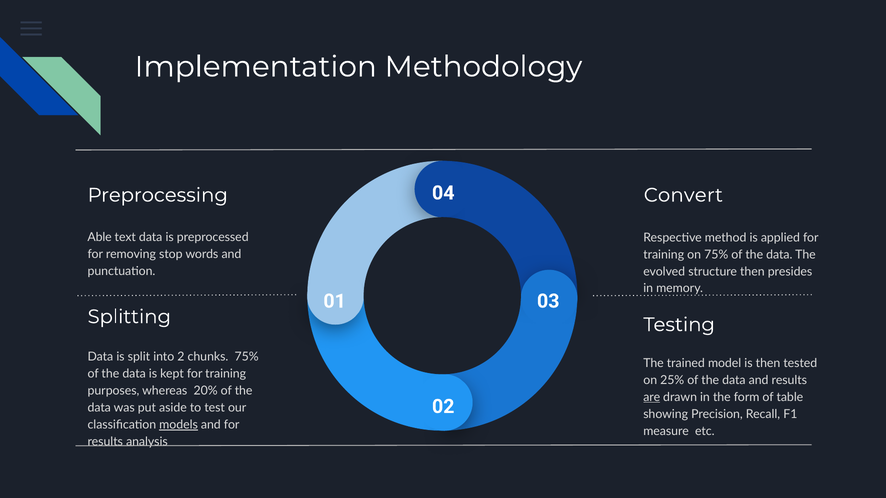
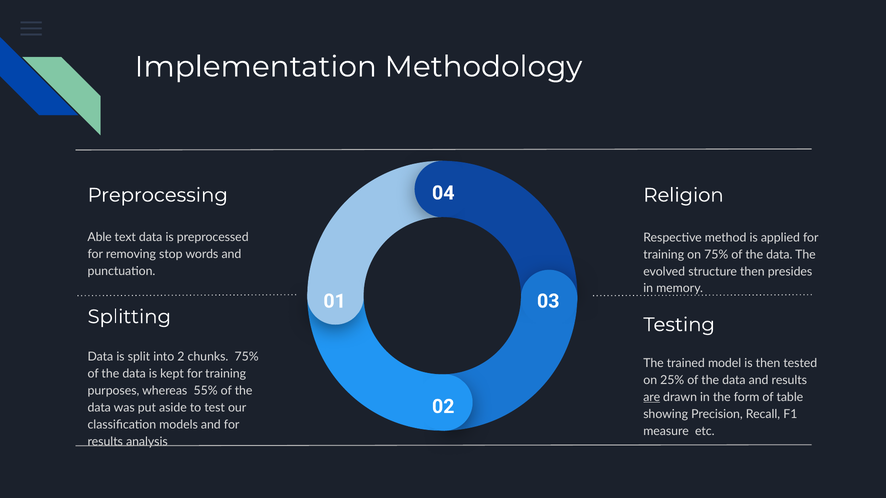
Convert: Convert -> Religion (683, 195)
20%: 20% -> 55% (206, 391)
models underline: present -> none (179, 425)
